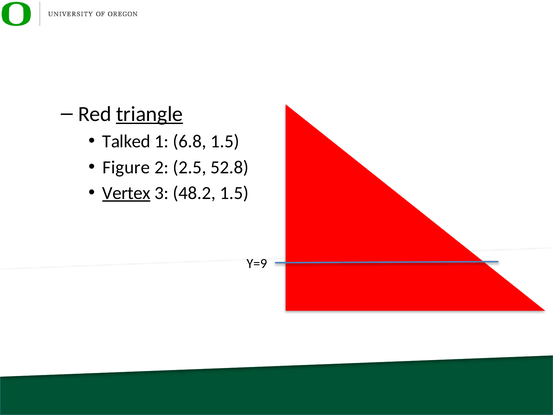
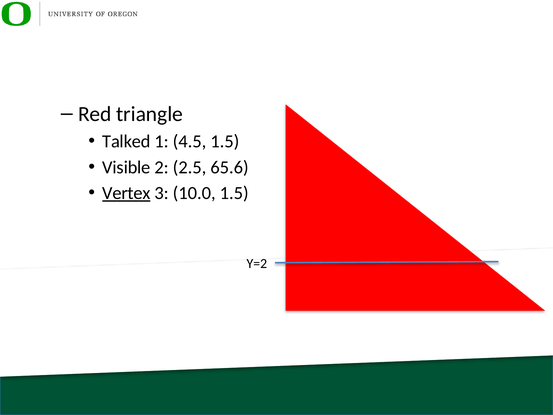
triangle underline: present -> none (150, 114)
6.8: 6.8 -> 4.5 (190, 141)
Figure: Figure -> Visible (126, 167)
52.8: 52.8 -> 65.6 (230, 167)
48.2: 48.2 -> 10.0 (194, 193)
Y=9: Y=9 -> Y=2 (257, 263)
